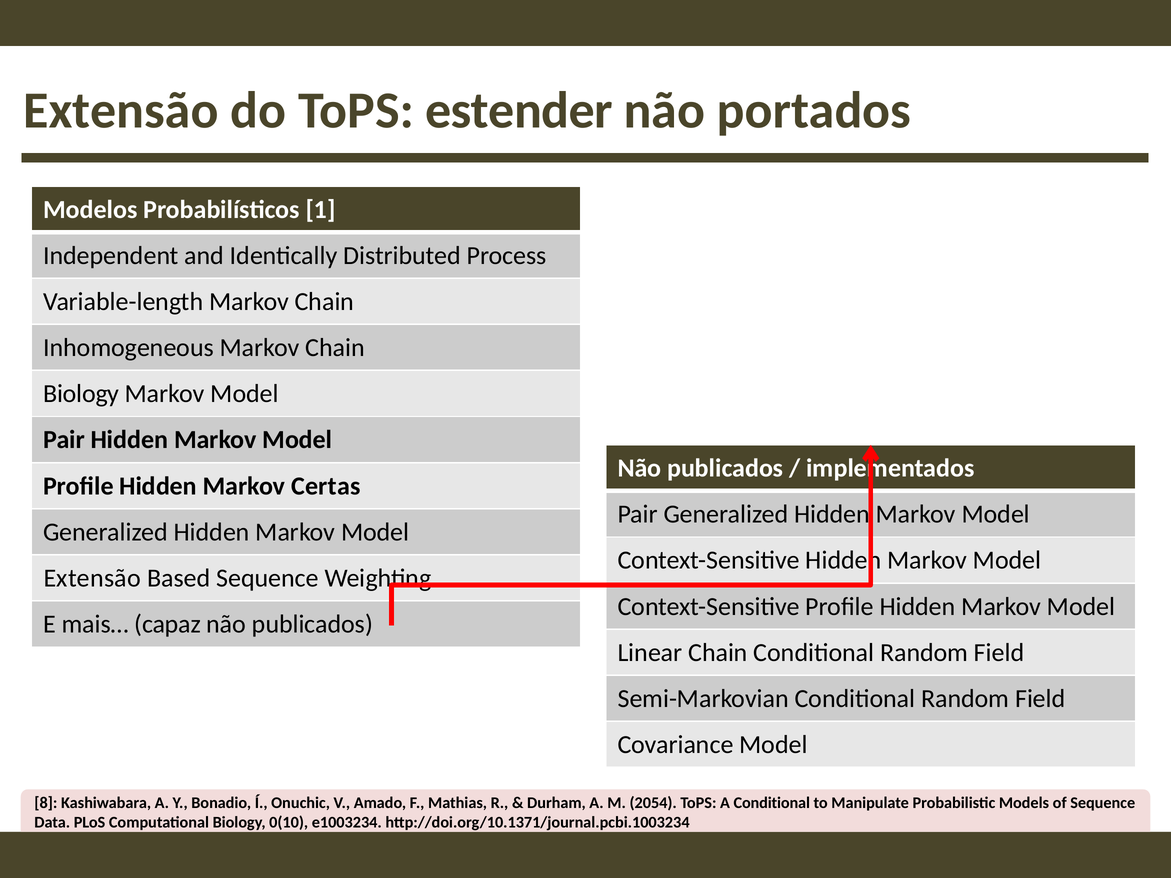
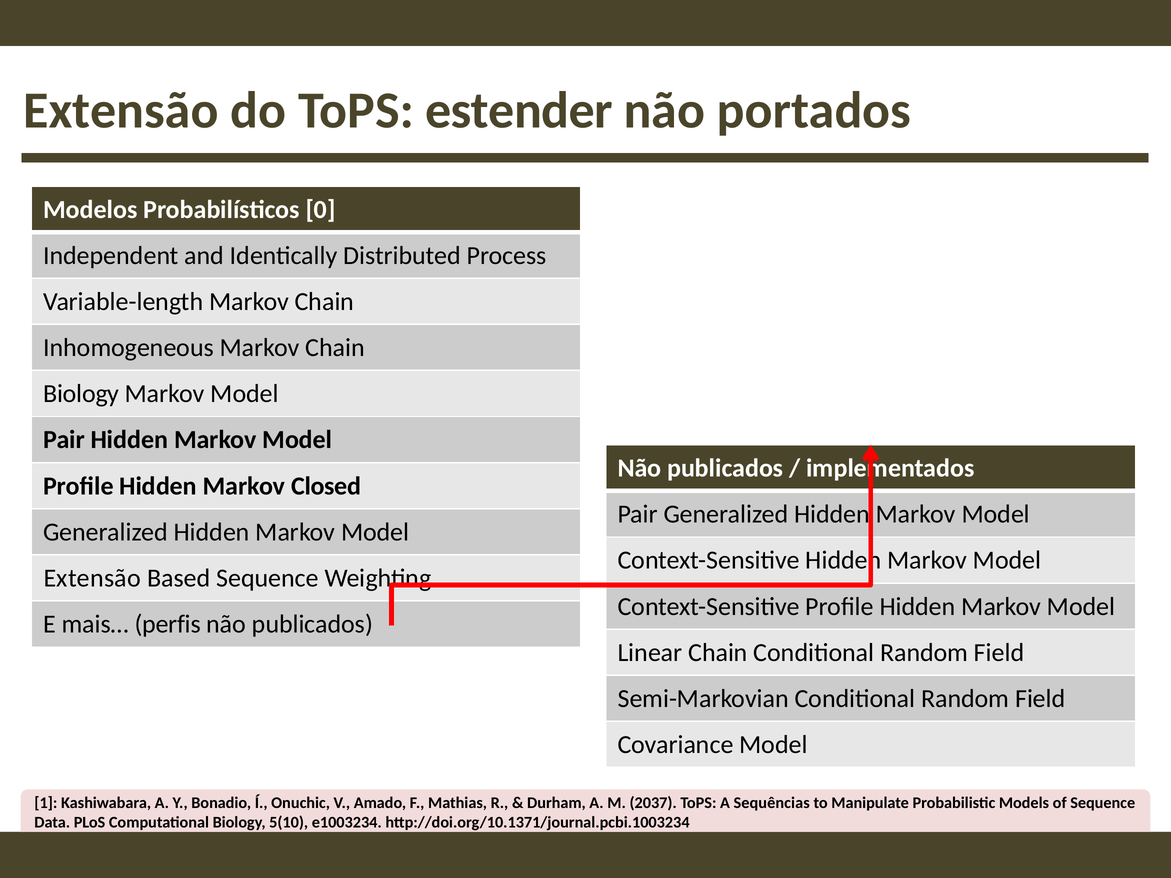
1: 1 -> 0 (321, 209)
Certas: Certas -> Closed (326, 486)
capaz: capaz -> perfis (168, 624)
8: 8 -> 1 (46, 803)
2054: 2054 -> 2037 (653, 803)
A Conditional: Conditional -> Sequências (772, 803)
0(10: 0(10 -> 5(10 (289, 823)
